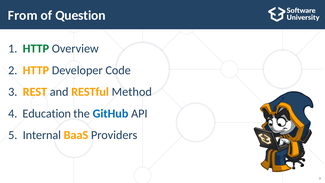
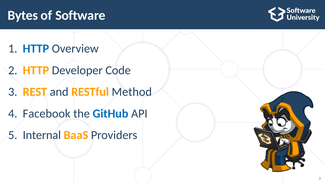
From: From -> Bytes (23, 15)
Question: Question -> Software (80, 15)
HTTP colour: green -> blue (36, 49)
Education: Education -> Facebook (47, 113)
